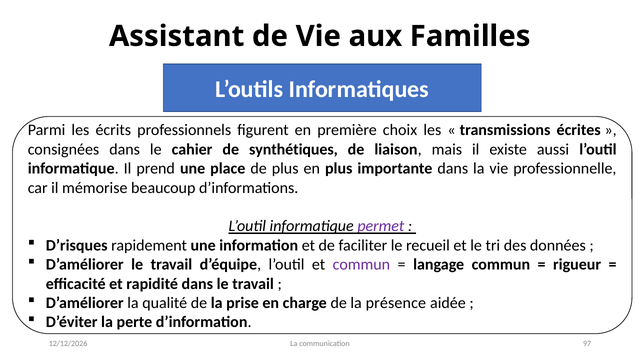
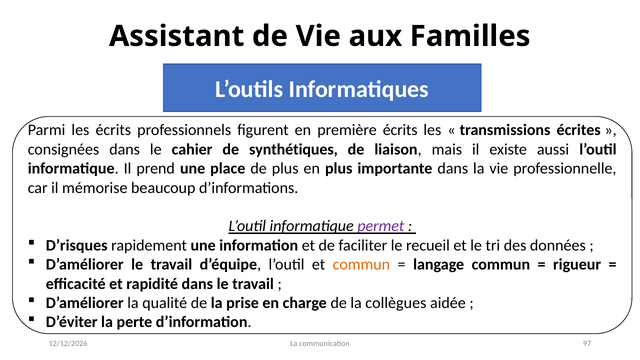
première choix: choix -> écrits (400, 130)
commun colour: purple -> orange (361, 265)
présence: présence -> collègues (396, 303)
